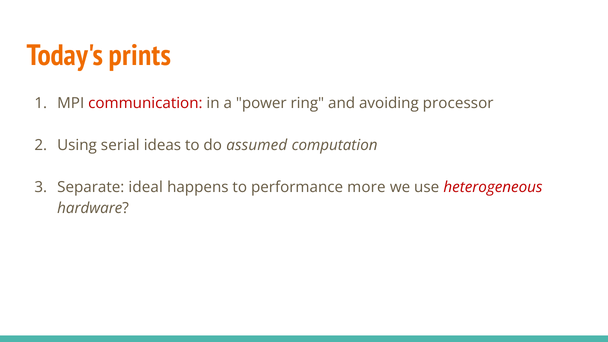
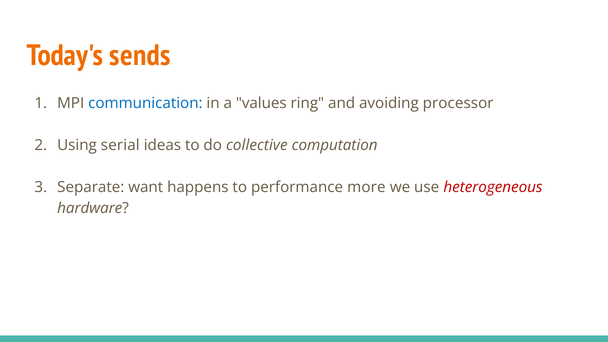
prints: prints -> sends (140, 55)
communication colour: red -> blue (145, 103)
power: power -> values (261, 103)
assumed: assumed -> collective (257, 145)
ideal: ideal -> want (146, 187)
